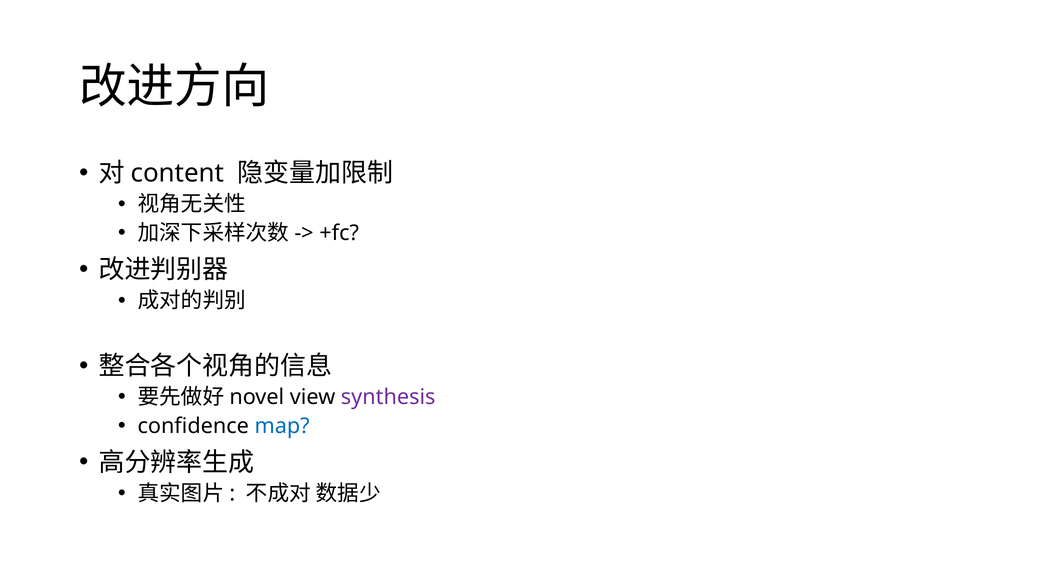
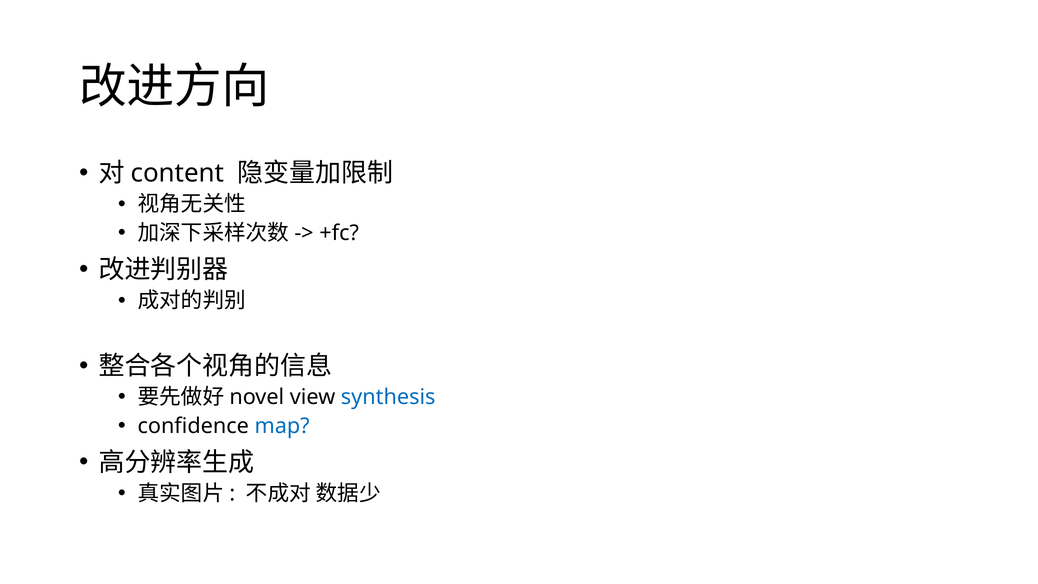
synthesis colour: purple -> blue (388, 397)
